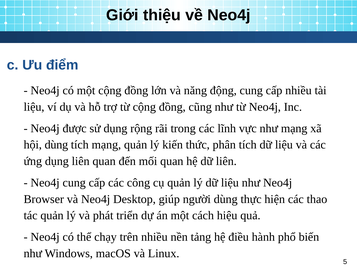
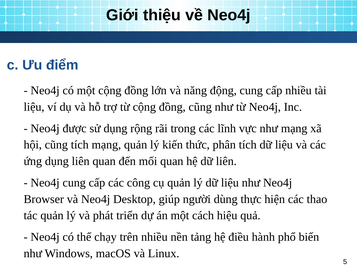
hội dùng: dùng -> cũng (56, 145)
